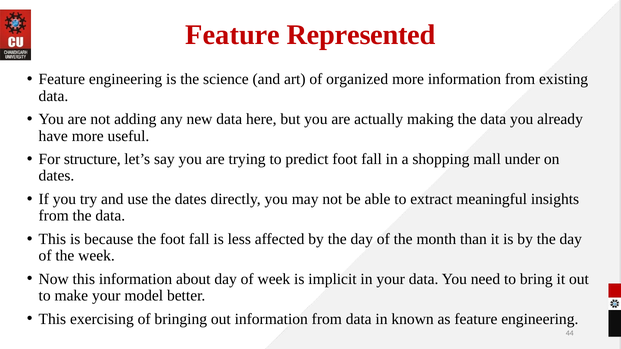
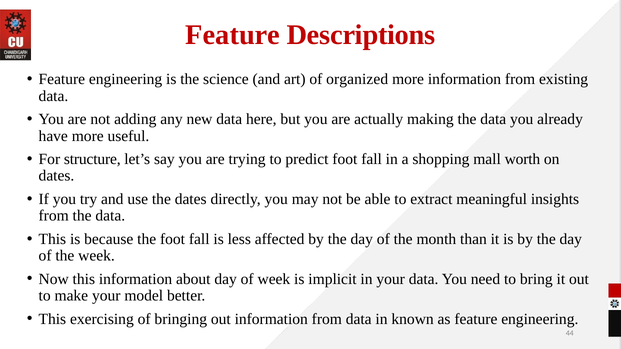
Represented: Represented -> Descriptions (361, 35)
under: under -> worth (522, 159)
